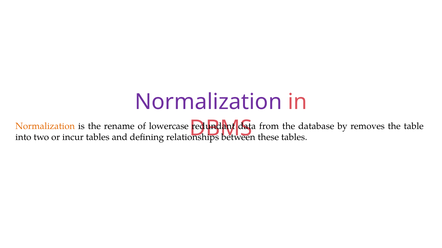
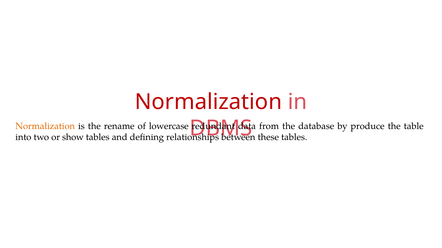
Normalization colour: purple -> red (208, 102)
removes: removes -> produce (368, 127)
incur: incur -> show (73, 138)
